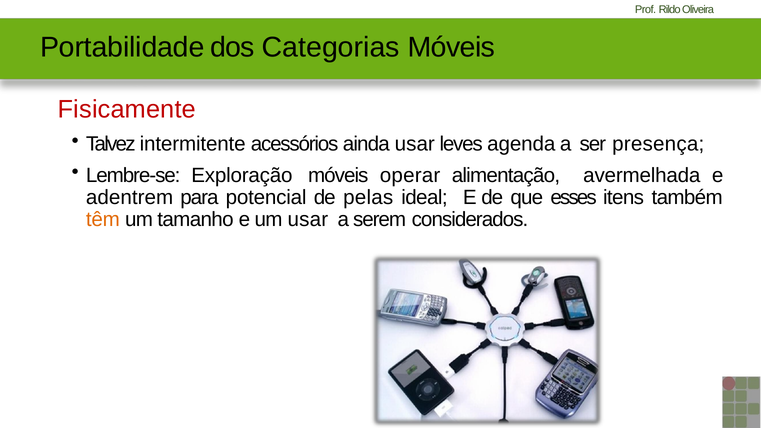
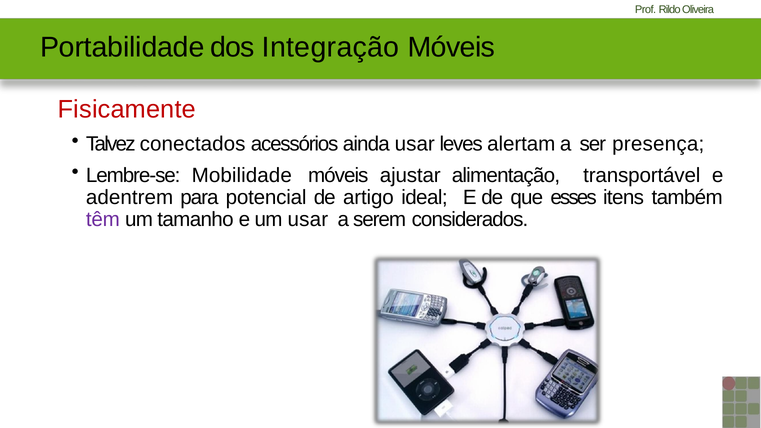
Categorias: Categorias -> Integração (331, 47)
intermitente: intermitente -> conectados (193, 144)
agenda: agenda -> alertam (521, 144)
Exploração: Exploração -> Mobilidade (242, 175)
operar: operar -> ajustar (410, 175)
avermelhada: avermelhada -> transportável (642, 175)
pelas: pelas -> artigo (368, 197)
têm colour: orange -> purple (103, 220)
